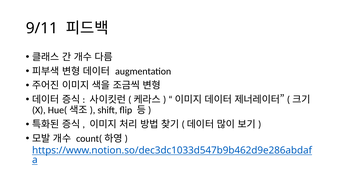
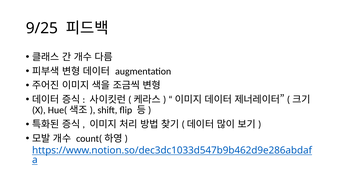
9/11: 9/11 -> 9/25 (42, 28)
